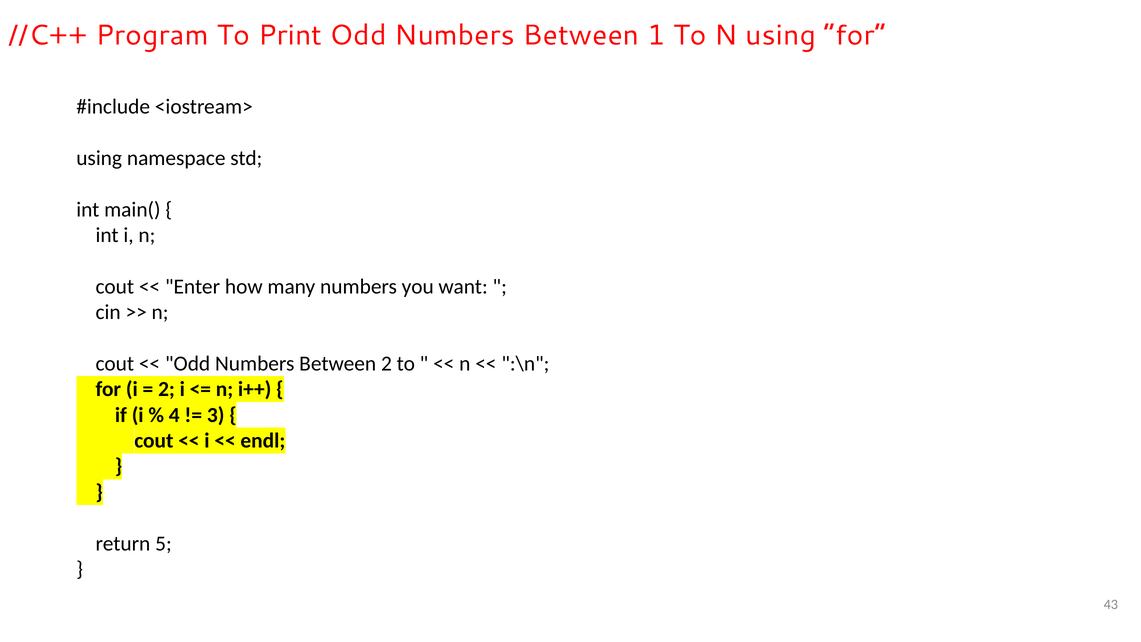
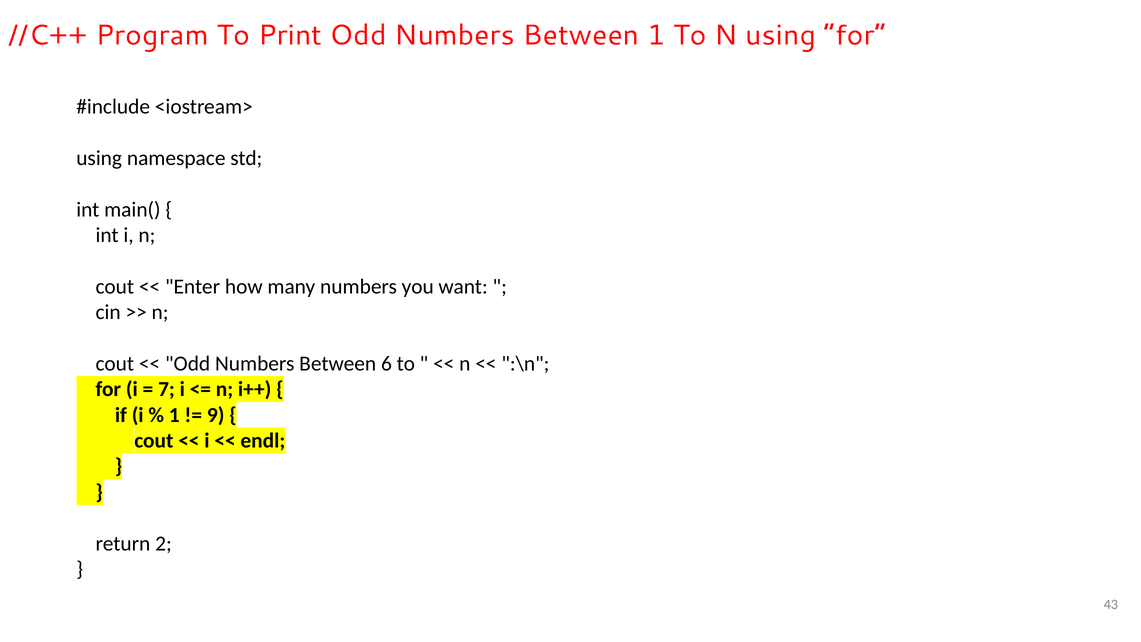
Between 2: 2 -> 6 (386, 364)
2: 2 -> 7 (166, 389)
4: 4 -> 1 (174, 415)
3: 3 -> 9 (216, 415)
5: 5 -> 2 (163, 543)
